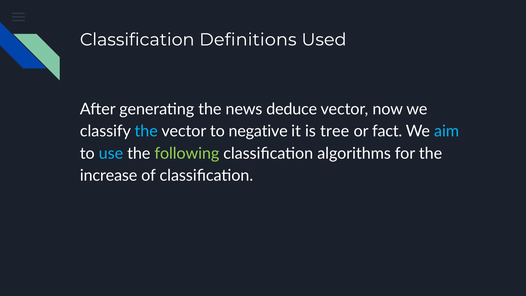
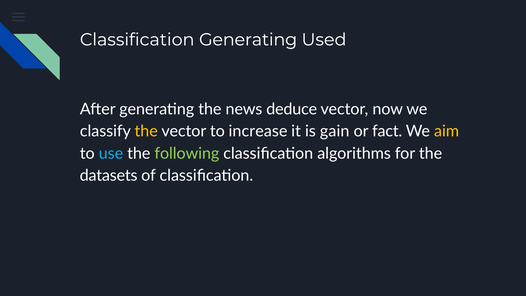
Classification Definitions: Definitions -> Generating (248, 40)
the colour: light blue -> yellow (146, 131)
negative: negative -> increase (258, 131)
tree: tree -> gain (335, 131)
aim colour: light blue -> yellow (447, 131)
increase: increase -> datasets (109, 176)
